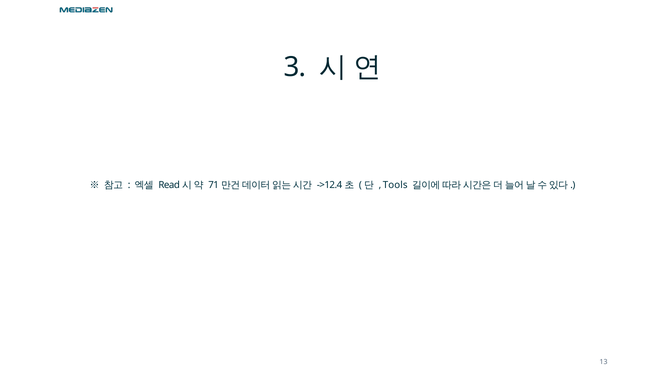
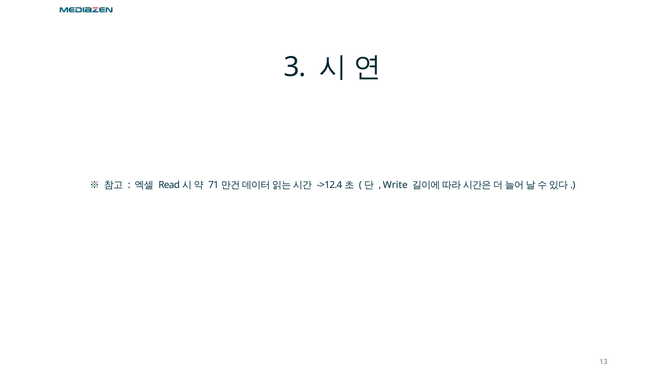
Tools: Tools -> Write (395, 185)
